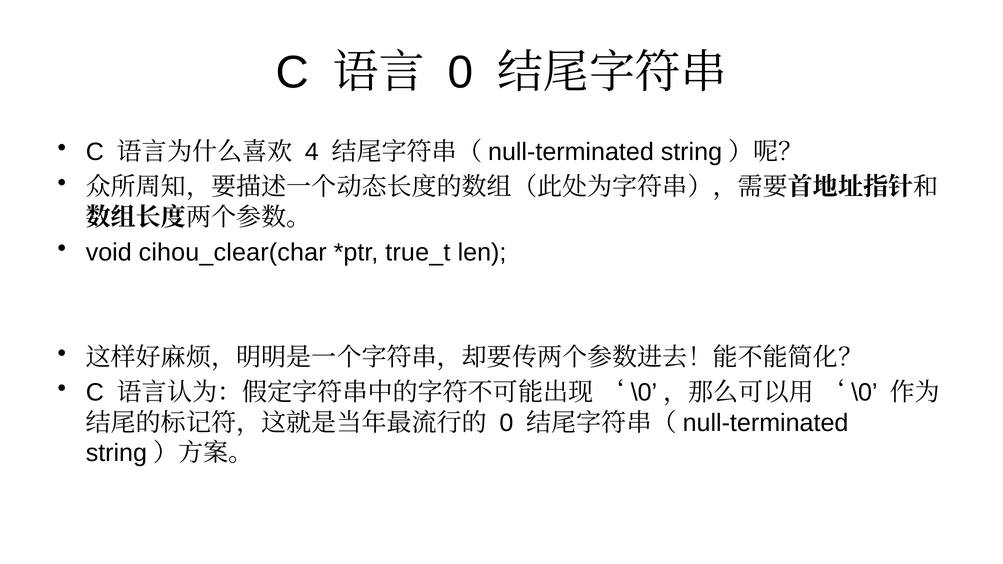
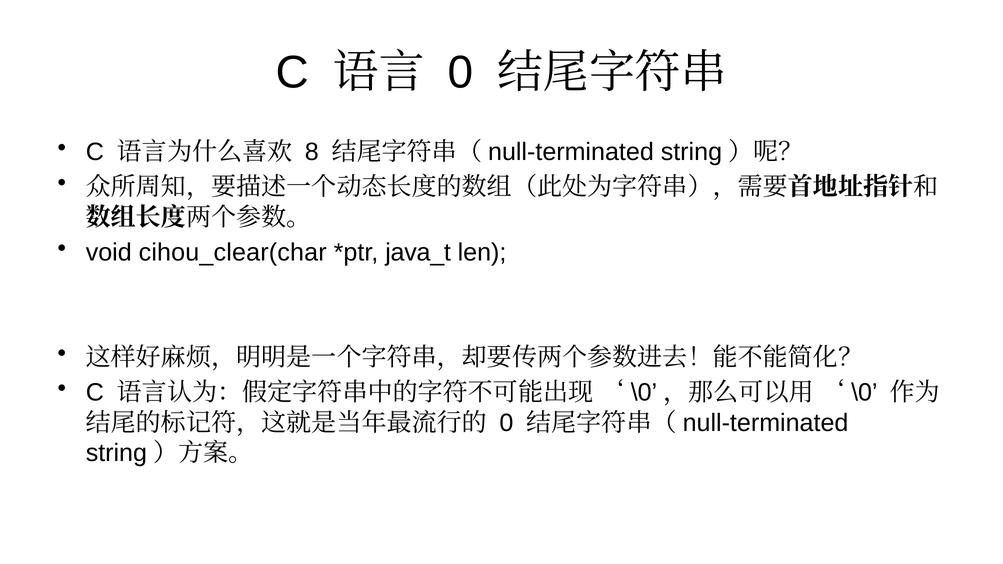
4: 4 -> 8 (312, 152)
true_t: true_t -> java_t (418, 252)
